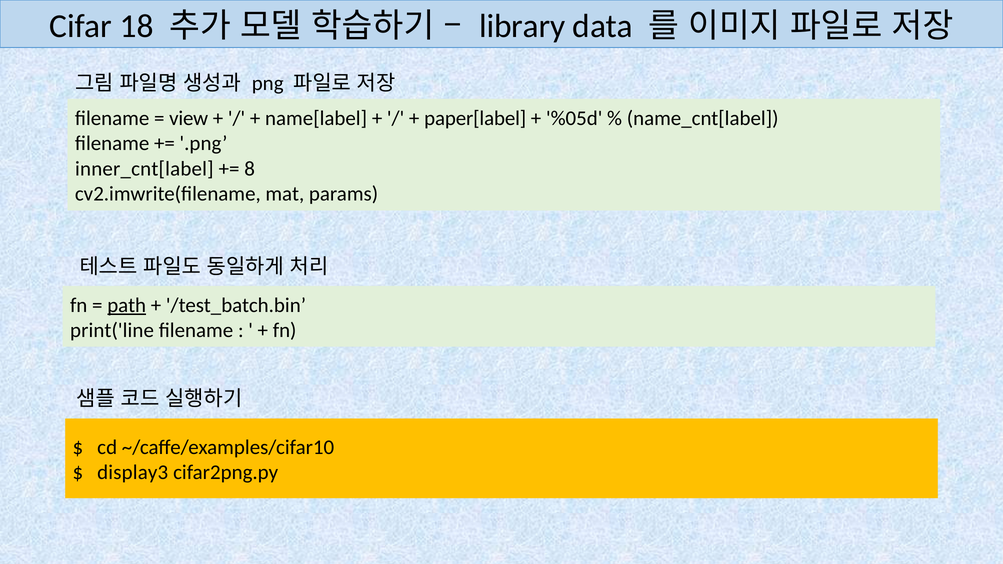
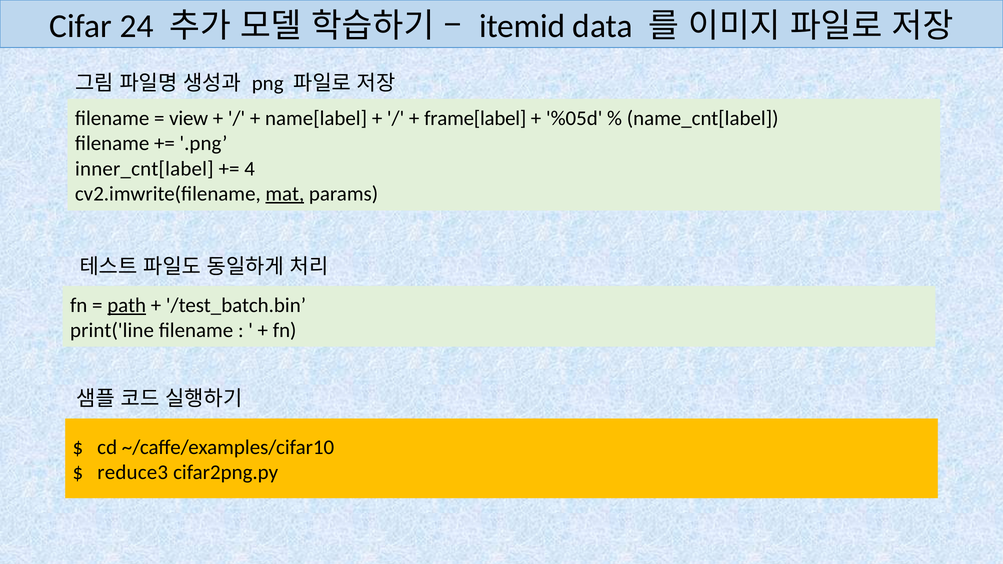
18: 18 -> 24 (137, 26)
library: library -> itemid (522, 26)
paper[label: paper[label -> frame[label (475, 119)
8: 8 -> 4 (250, 169)
mat underline: none -> present (285, 194)
display3: display3 -> reduce3 (133, 473)
